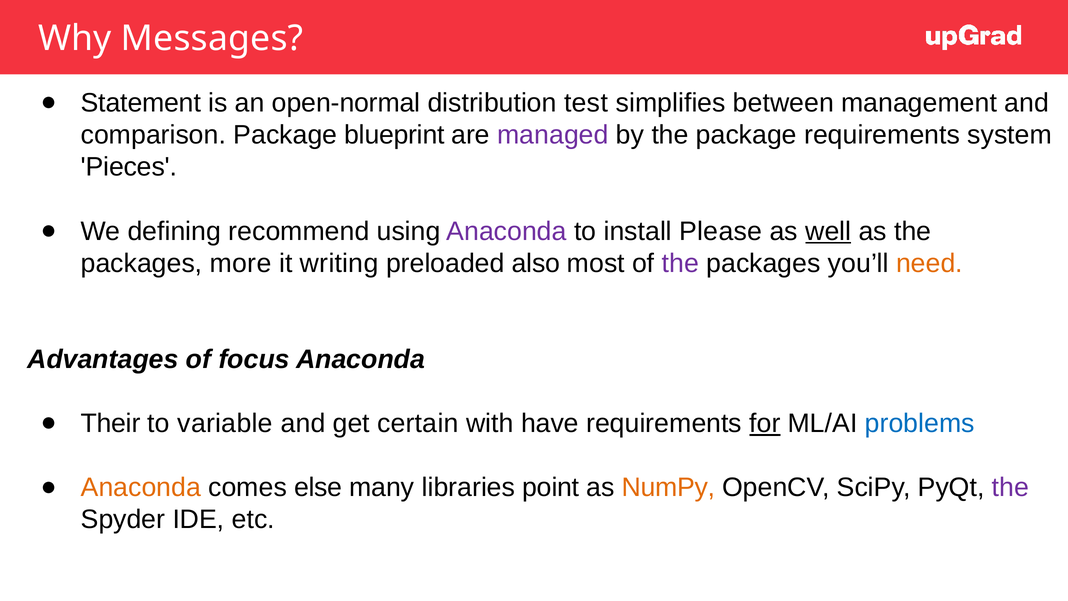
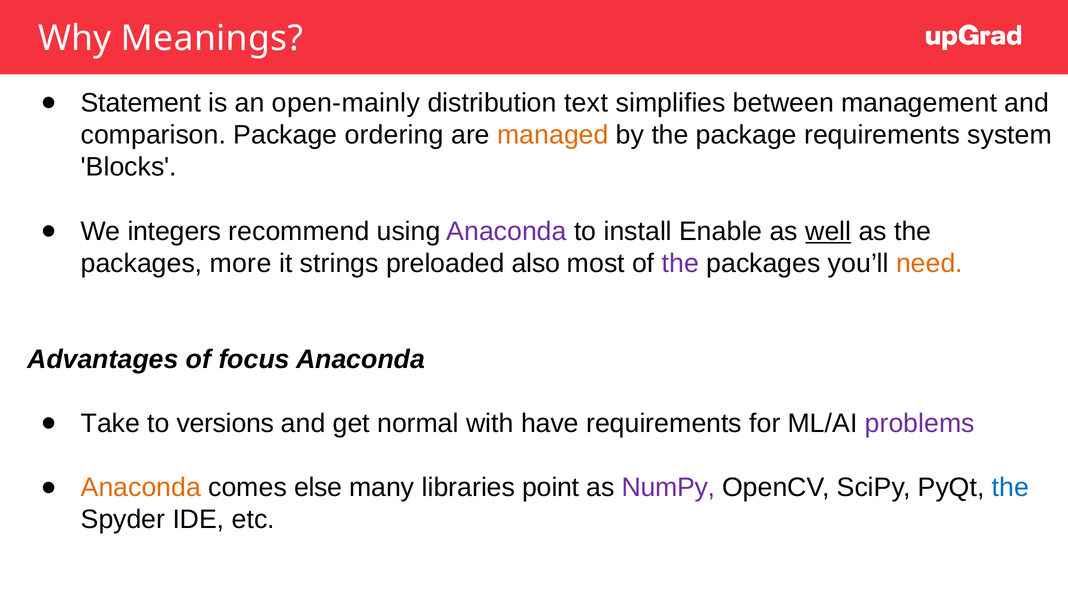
Messages: Messages -> Meanings (212, 38)
open-normal: open-normal -> open-mainly (346, 103)
test: test -> text (586, 103)
blueprint: blueprint -> ordering (394, 135)
managed colour: purple -> orange (553, 135)
Pieces: Pieces -> Blocks (129, 167)
defining: defining -> integers (174, 231)
Please: Please -> Enable (721, 231)
writing: writing -> strings (339, 263)
Their: Their -> Take (110, 423)
variable: variable -> versions (225, 423)
certain: certain -> normal (418, 423)
for underline: present -> none (765, 423)
problems colour: blue -> purple (920, 423)
NumPy colour: orange -> purple (668, 487)
the colour: purple -> blue (1011, 487)
